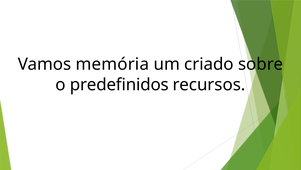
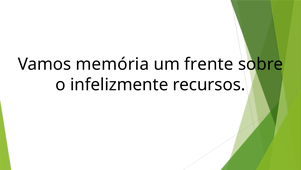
criado: criado -> frente (209, 64)
predefinidos: predefinidos -> infelizmente (119, 84)
